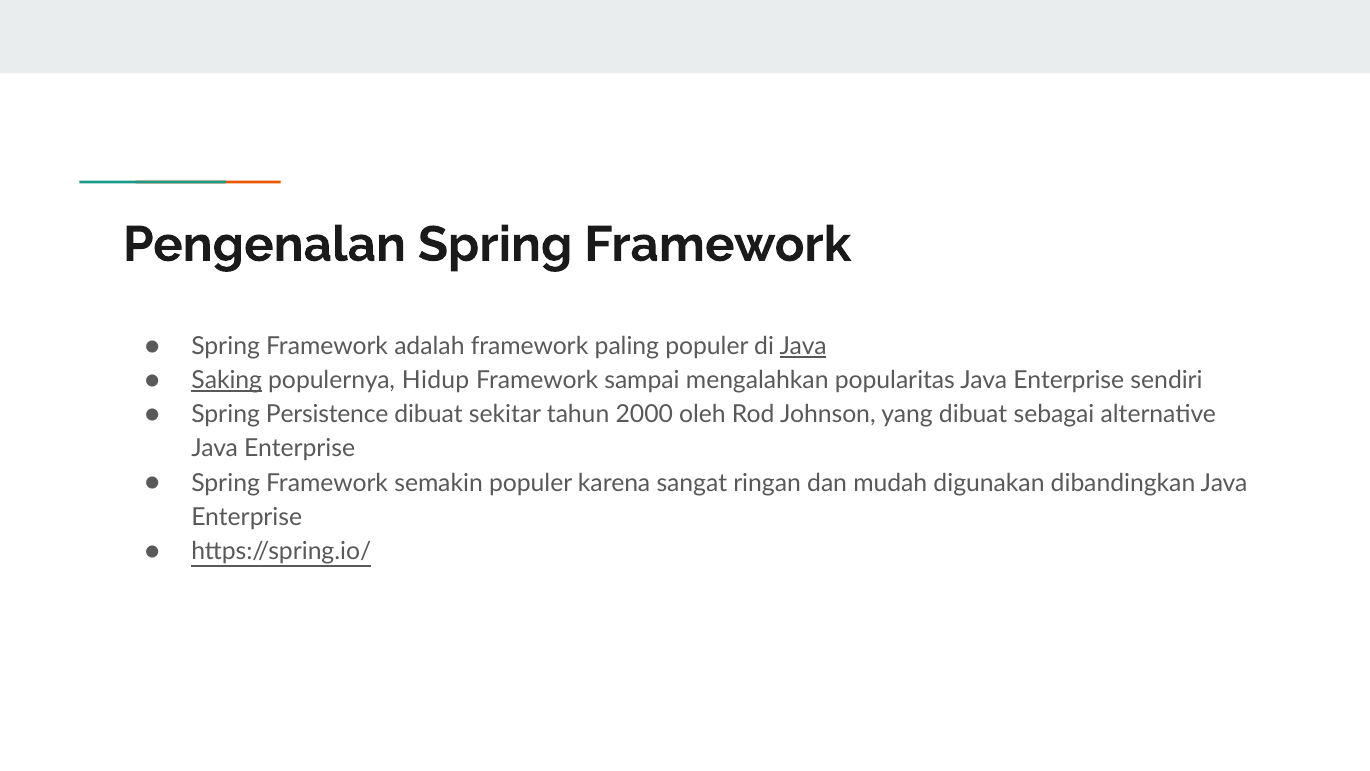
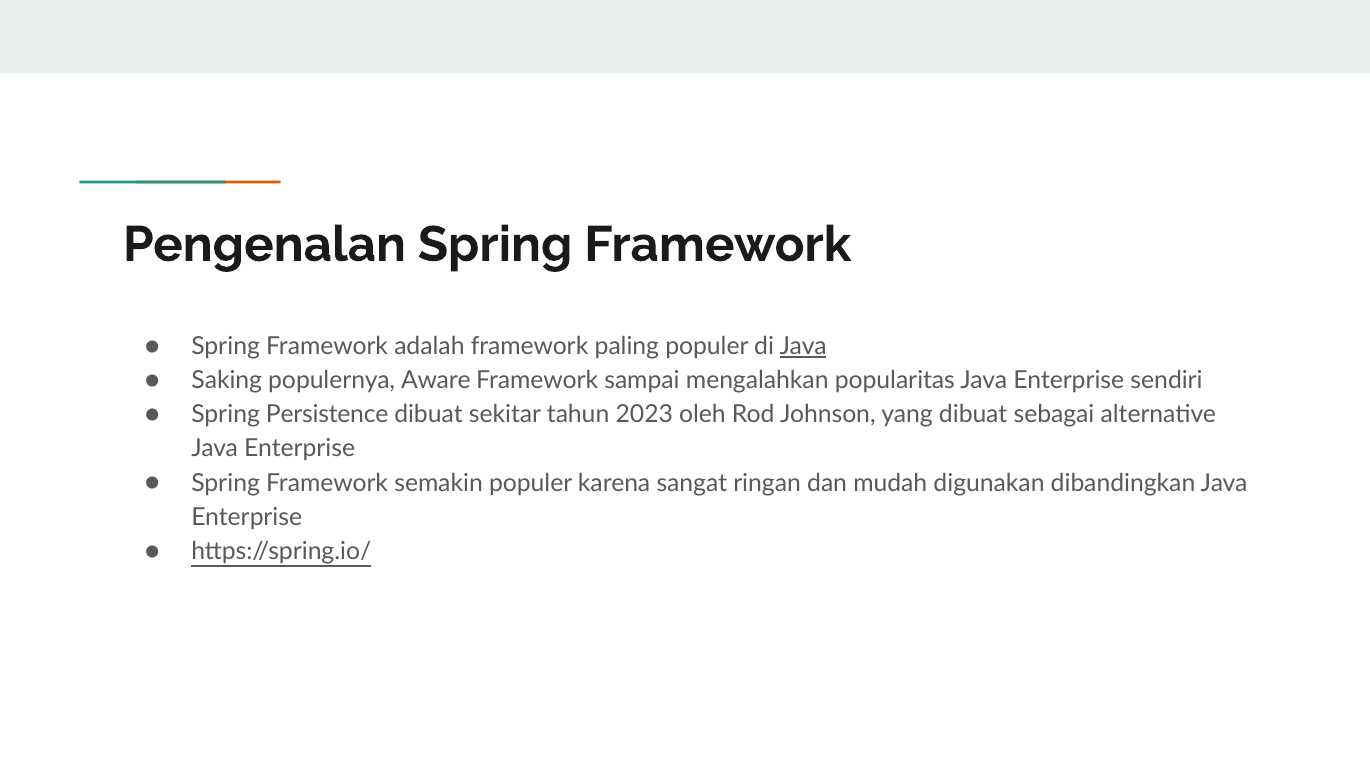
Saking underline: present -> none (227, 380)
Hidup: Hidup -> Aware (436, 380)
2000: 2000 -> 2023 (644, 414)
